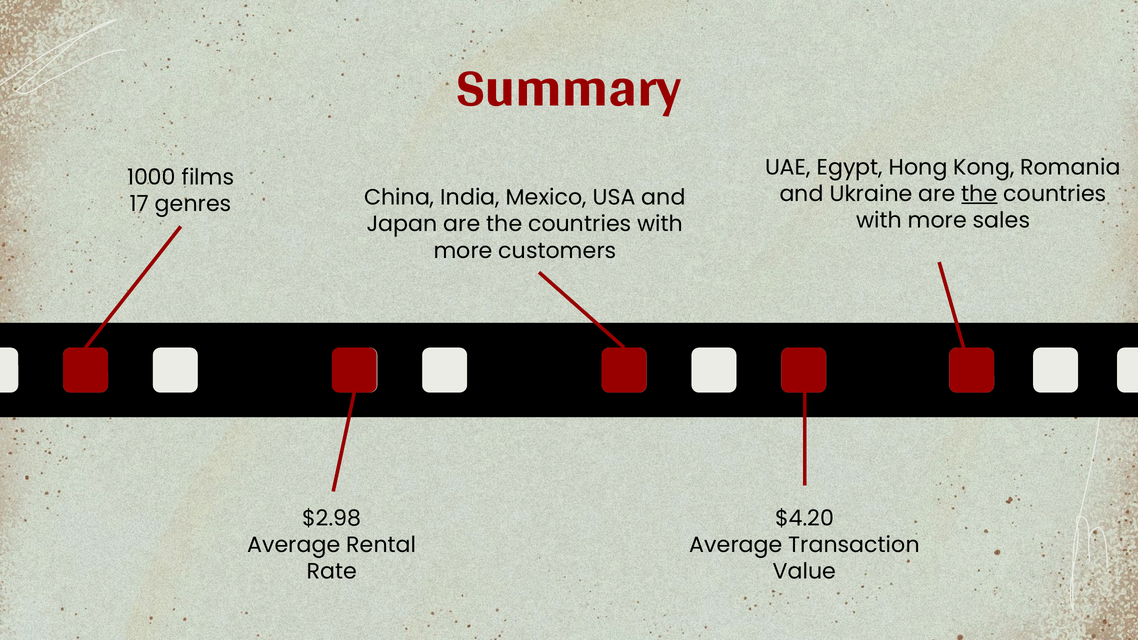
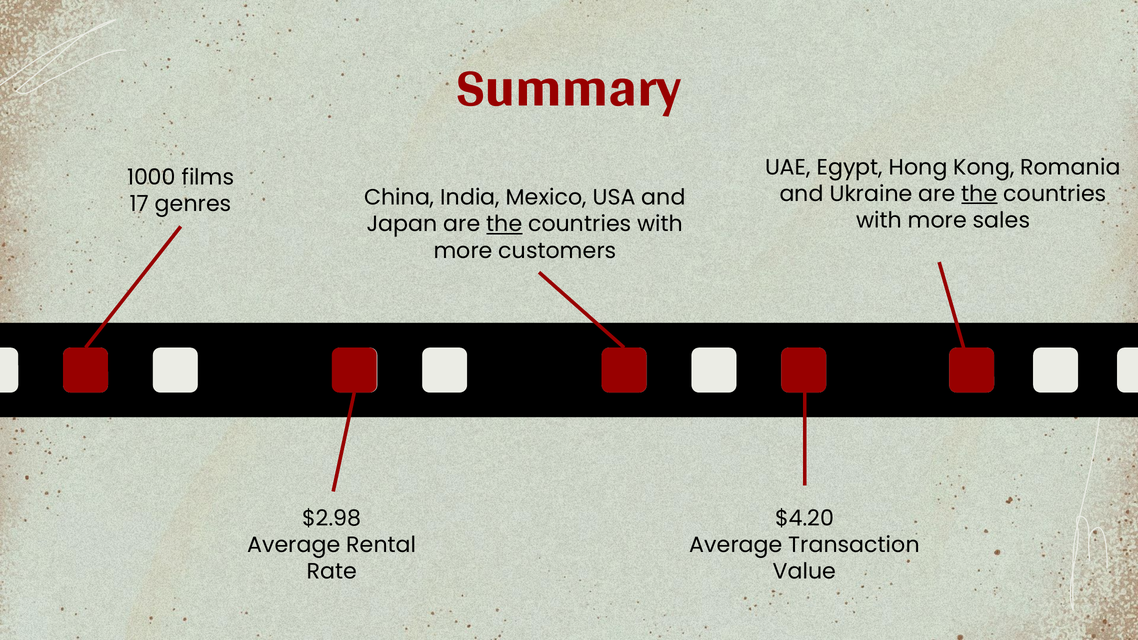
the underline: none -> present (504, 224)
